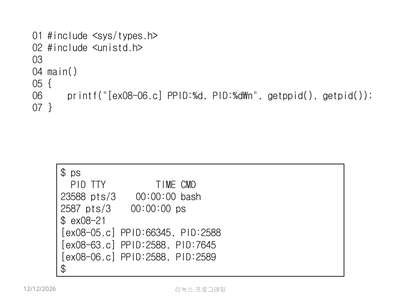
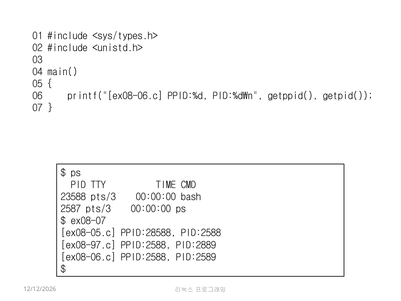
ex08-21: ex08-21 -> ex08-07 (88, 221)
PPID:66345: PPID:66345 -> PPID:28588 (148, 233)
ex08-63.c: ex08-63.c -> ex08-97.c (88, 245)
PID:7645: PID:7645 -> PID:2889 (196, 245)
